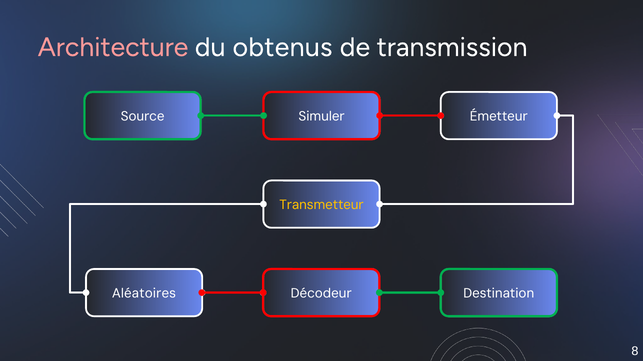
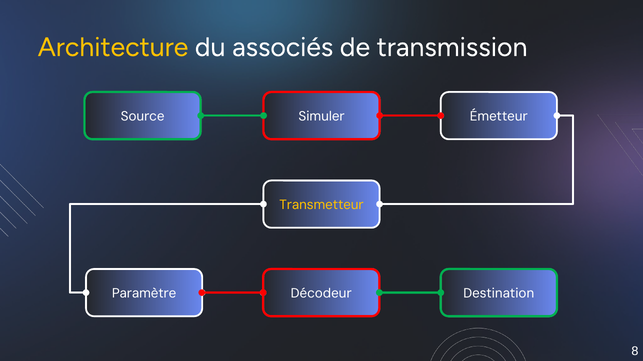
Architecture colour: pink -> yellow (113, 47)
obtenus: obtenus -> associés (283, 47)
Aléatoires: Aléatoires -> Paramètre (144, 294)
